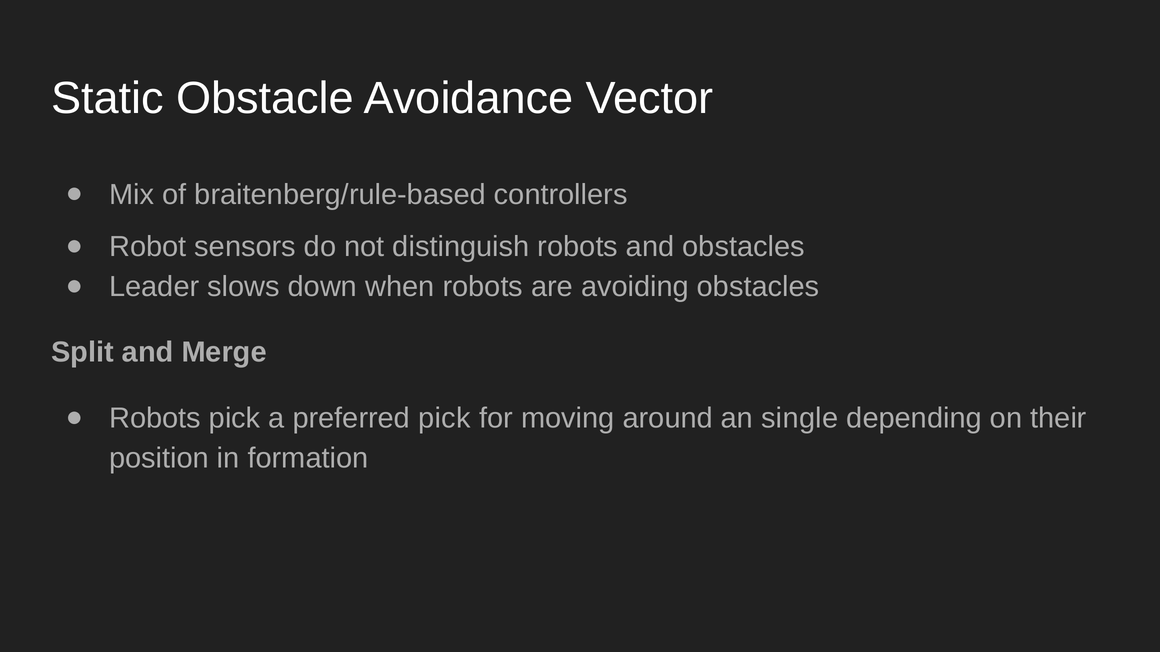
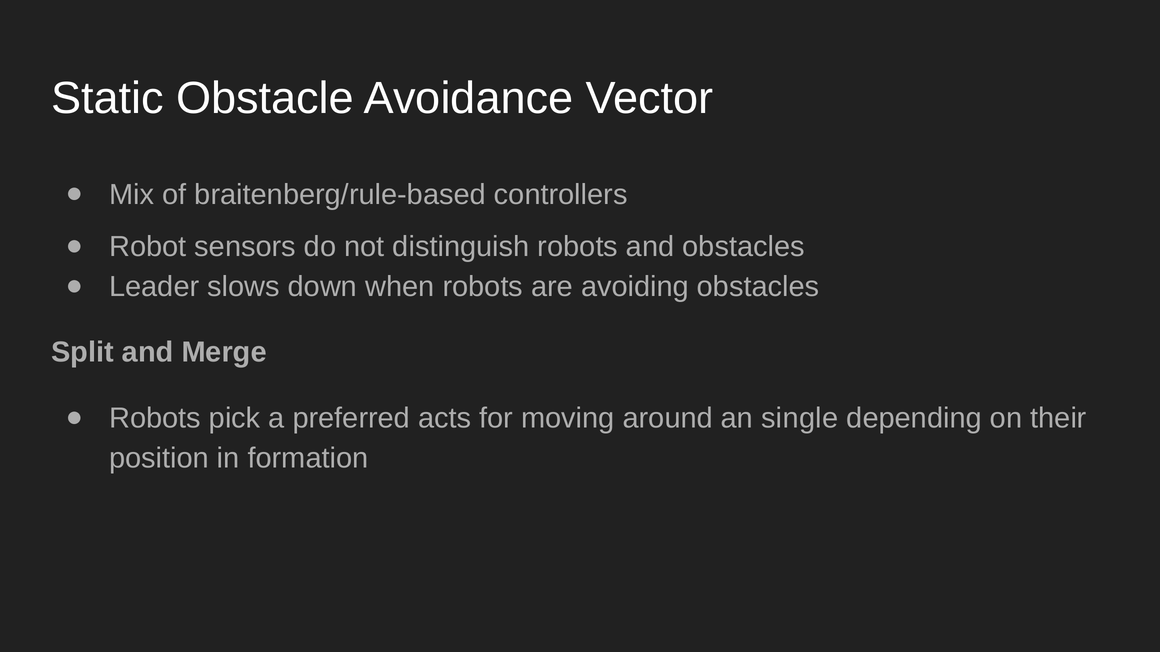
preferred pick: pick -> acts (445, 418)
